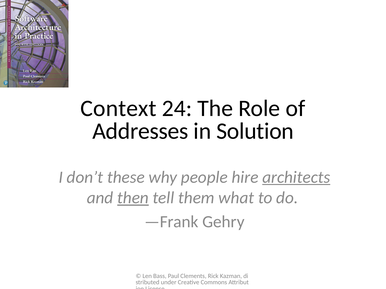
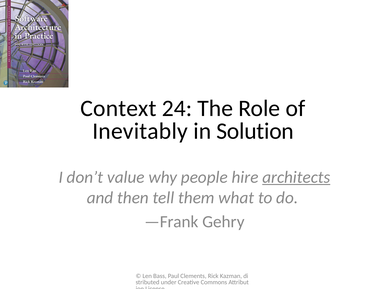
Addresses: Addresses -> Inevitably (140, 131)
these: these -> value (126, 177)
then underline: present -> none (133, 198)
